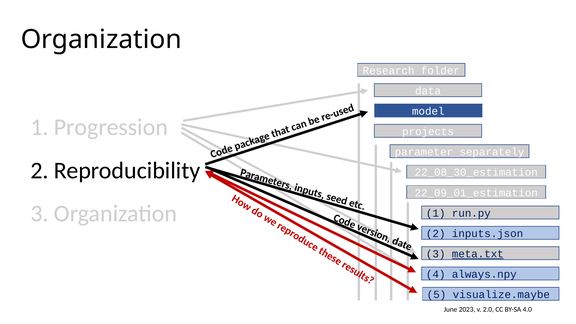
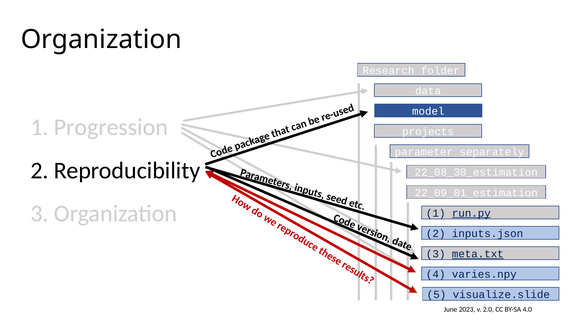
run.py underline: none -> present (471, 213)
always.npy: always.npy -> varies.npy (484, 274)
visualize.maybe: visualize.maybe -> visualize.slide (501, 295)
